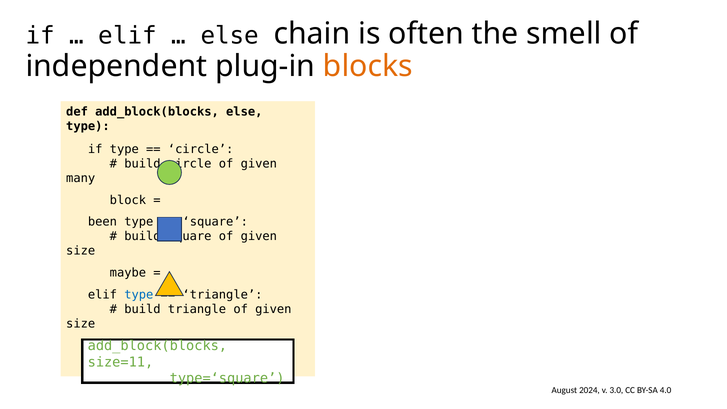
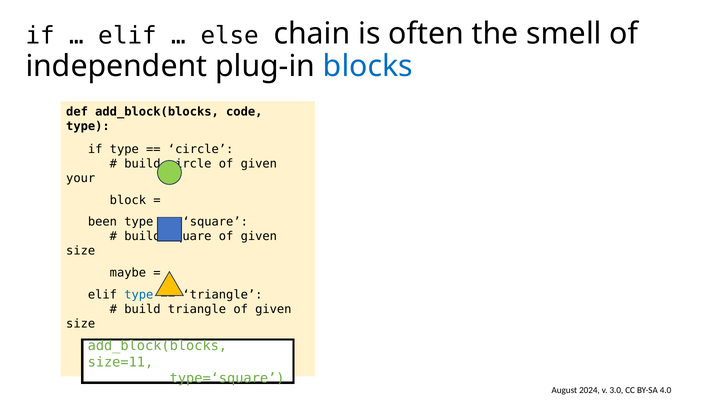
blocks colour: orange -> blue (368, 66)
add_block(blocks else: else -> code (244, 112)
many: many -> your (81, 178)
